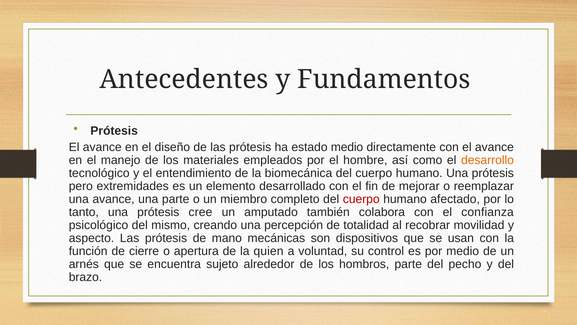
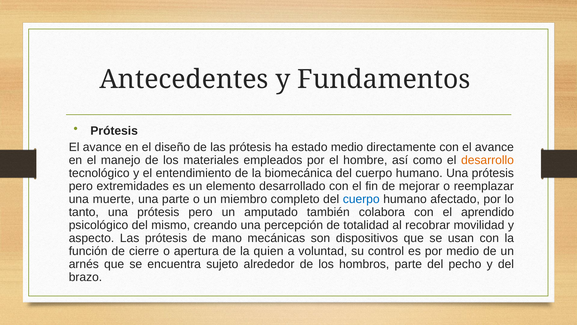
una avance: avance -> muerte (113, 199)
cuerpo colour: red -> blue (361, 199)
tanto una prótesis cree: cree -> pero (201, 212)
confianza: confianza -> aprendido (488, 212)
